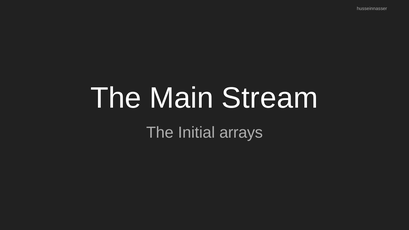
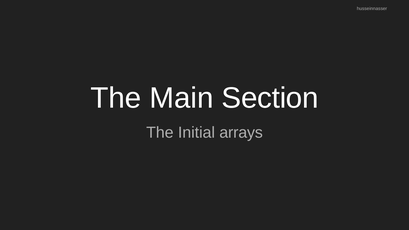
Stream: Stream -> Section (270, 98)
